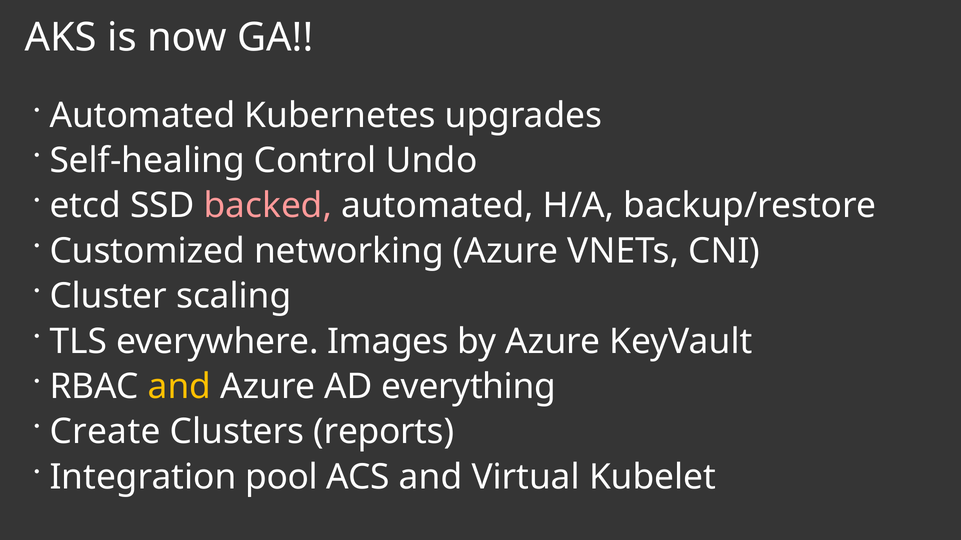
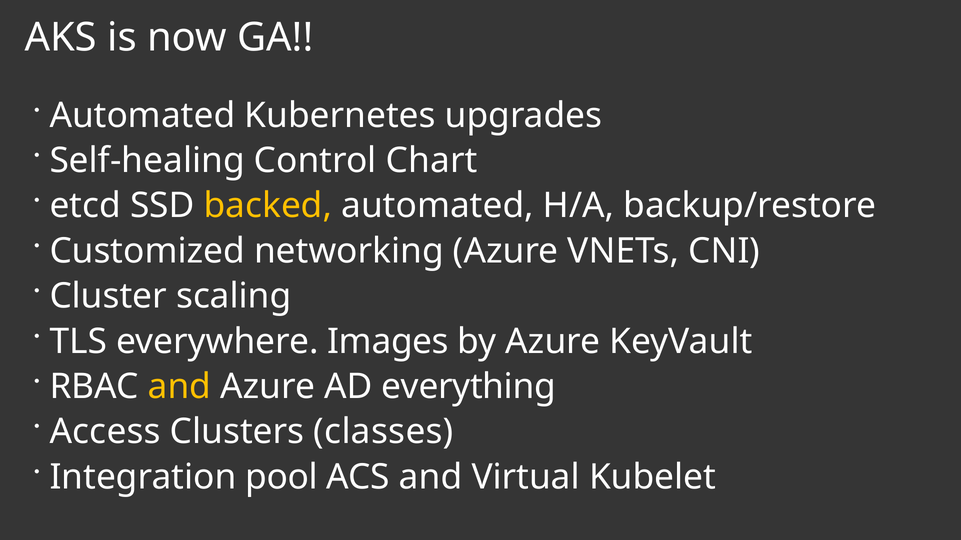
Undo: Undo -> Chart (432, 161)
backed colour: pink -> yellow (268, 206)
Create: Create -> Access (105, 432)
reports: reports -> classes (383, 432)
